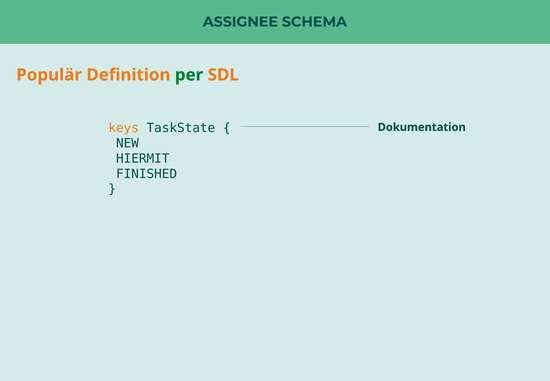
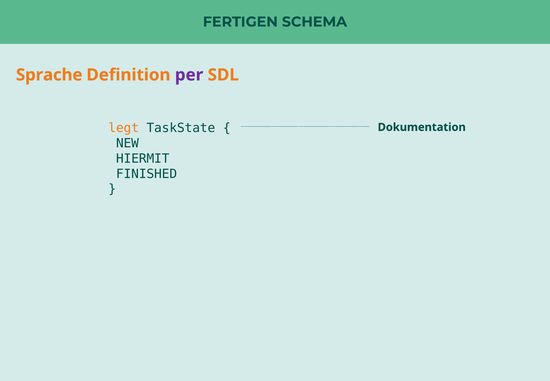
ASSIGNEE: ASSIGNEE -> FERTIGEN (240, 22)
Populär: Populär -> Sprache (49, 75)
per colour: green -> purple (189, 75)
keys: keys -> legt (124, 128)
